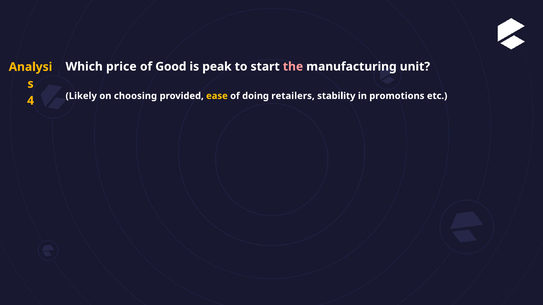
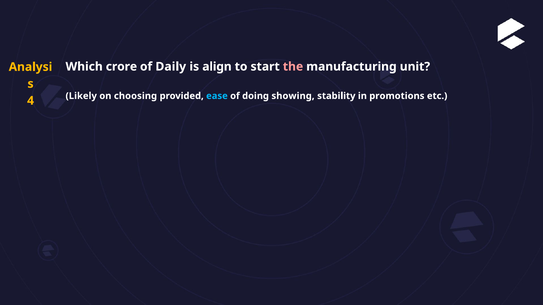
price: price -> crore (121, 67)
Good: Good -> Daily (171, 67)
peak: peak -> align (217, 67)
ease colour: yellow -> light blue (217, 96)
retailers: retailers -> showing (293, 96)
